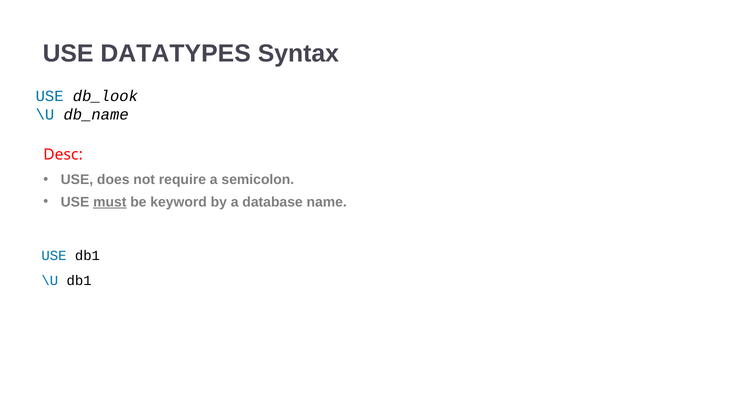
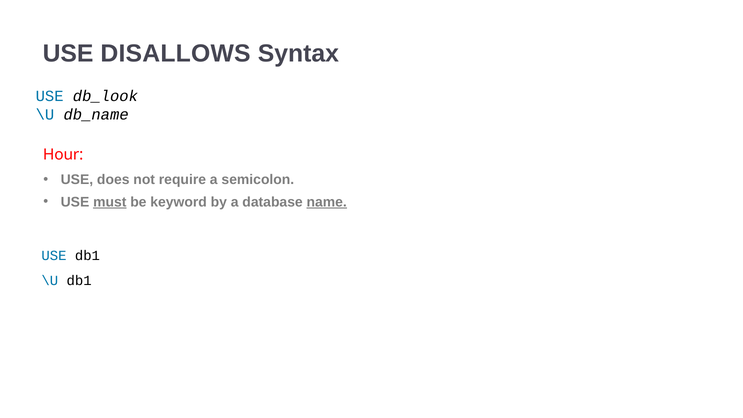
DATATYPES: DATATYPES -> DISALLOWS (176, 54)
Desc: Desc -> Hour (63, 155)
name underline: none -> present (327, 202)
